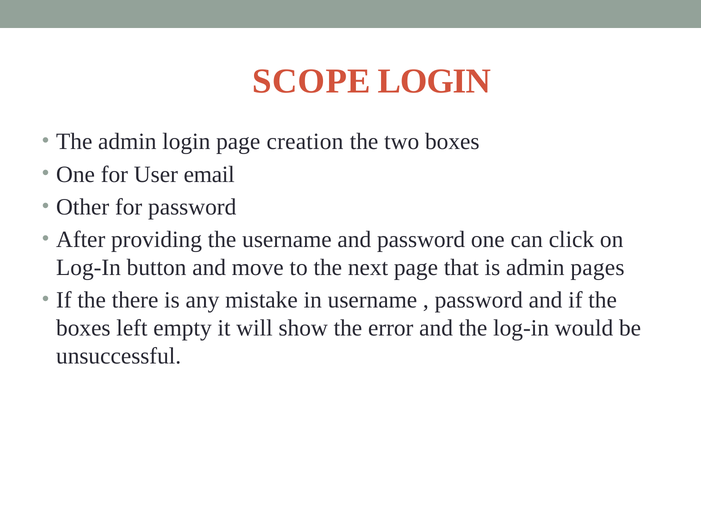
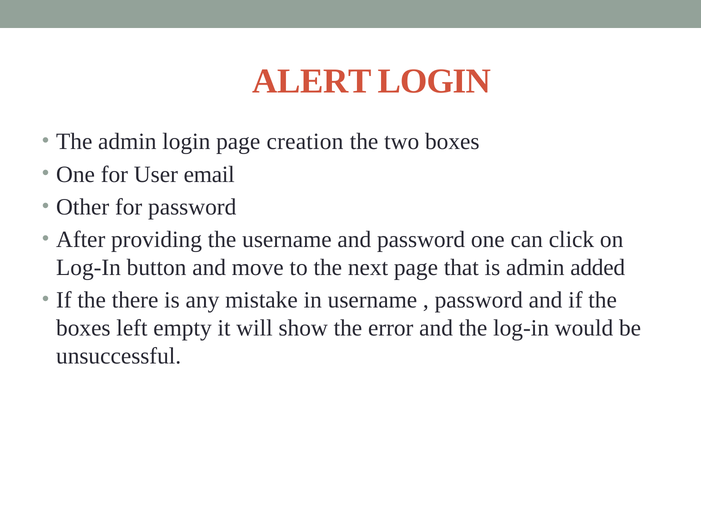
SCOPE: SCOPE -> ALERT (312, 81)
pages: pages -> added (598, 268)
